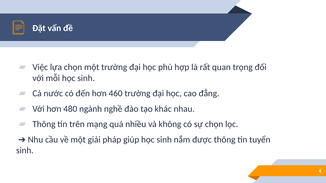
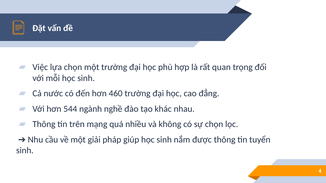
480: 480 -> 544 (70, 109)
